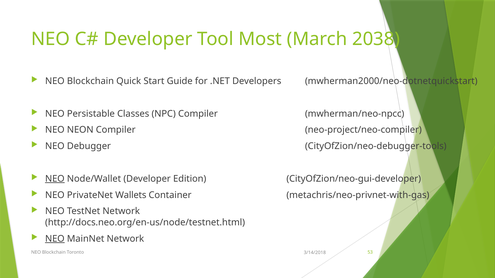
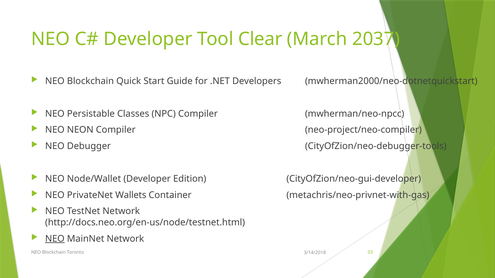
Most: Most -> Clear (260, 39)
2038: 2038 -> 2037 (376, 39)
NEO underline: present -> none (55, 179)
